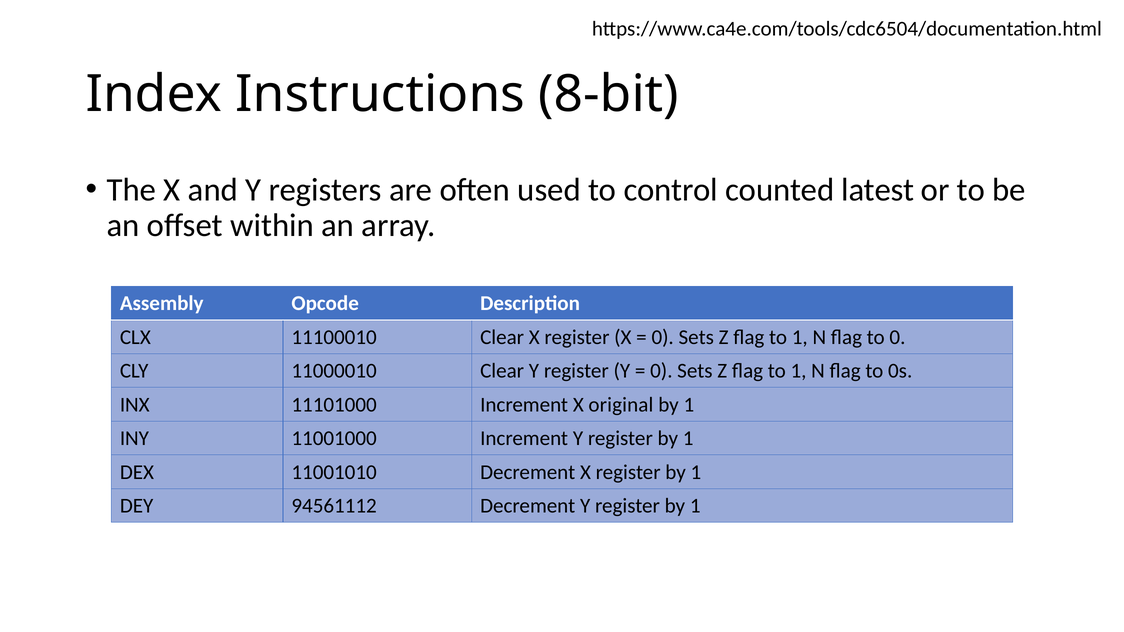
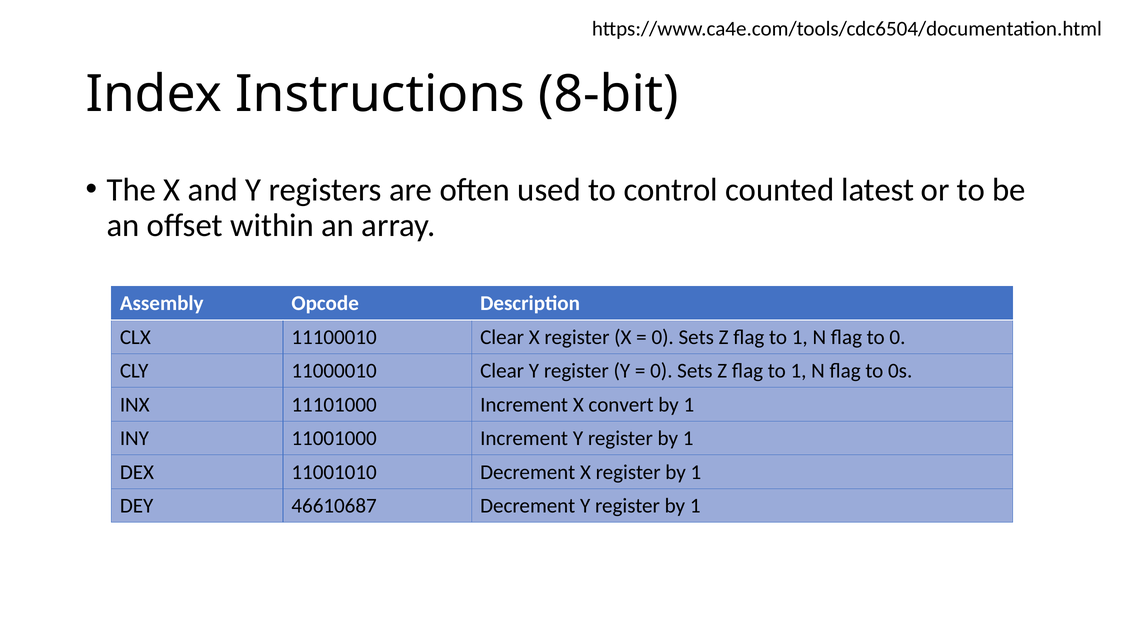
original: original -> convert (621, 405)
94561112: 94561112 -> 46610687 (334, 506)
